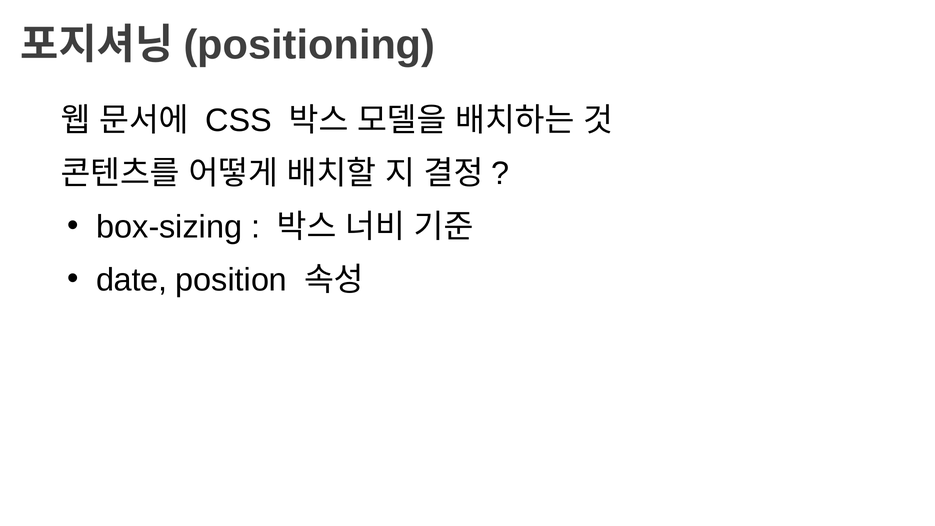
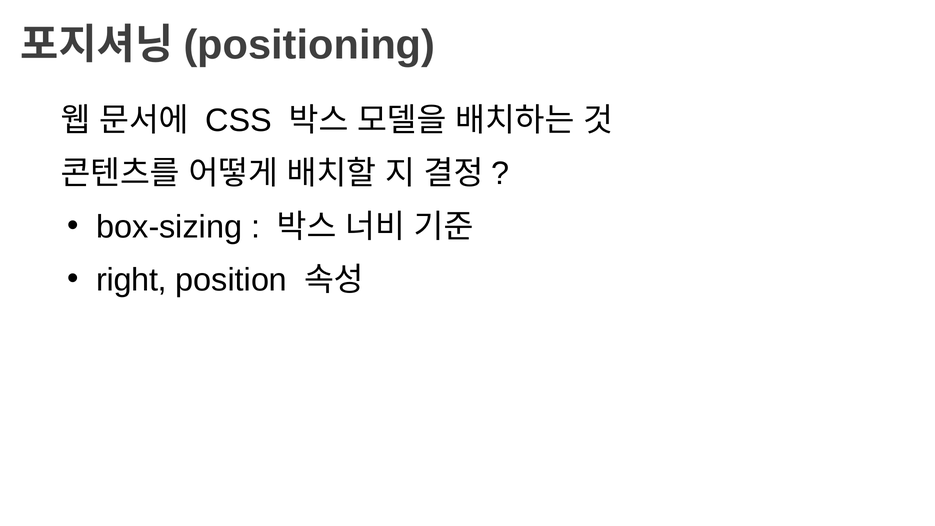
date: date -> right (132, 280)
